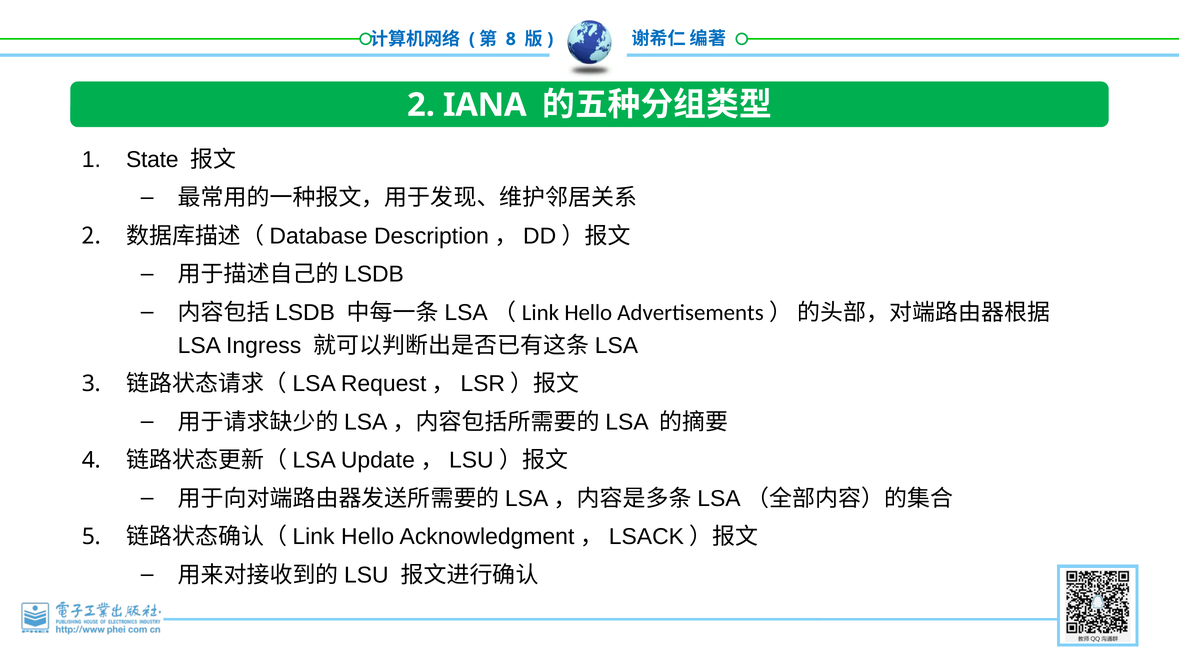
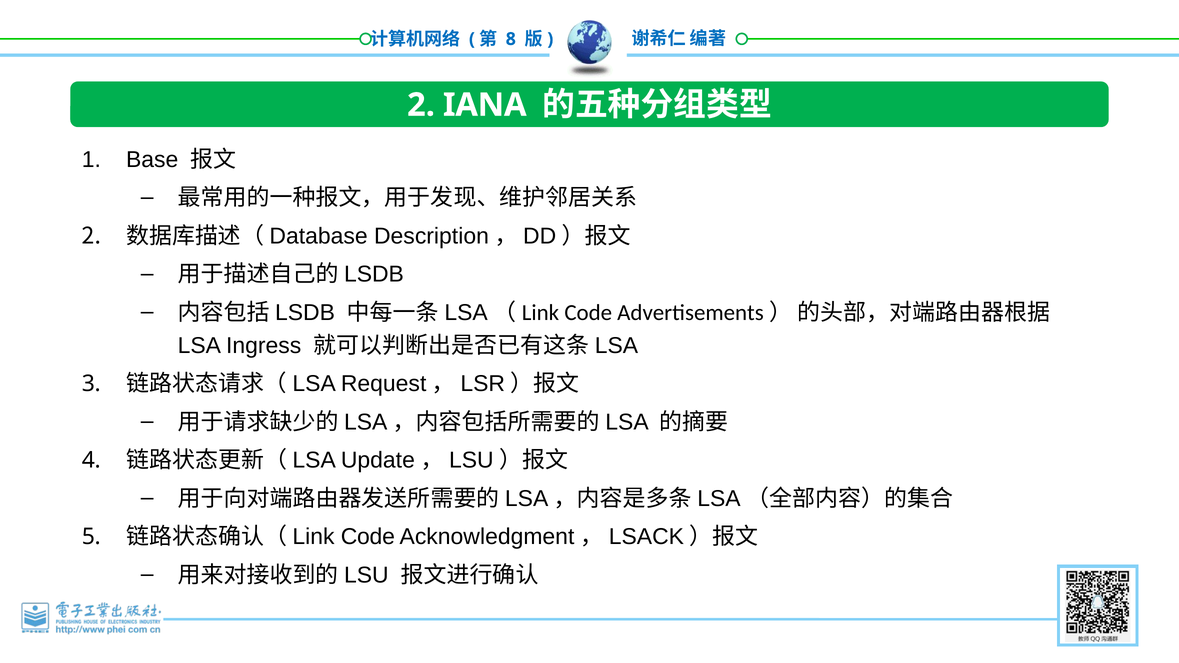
State: State -> Base (152, 160)
Hello: Hello -> Code (588, 313)
Hello: Hello -> Code (368, 537)
